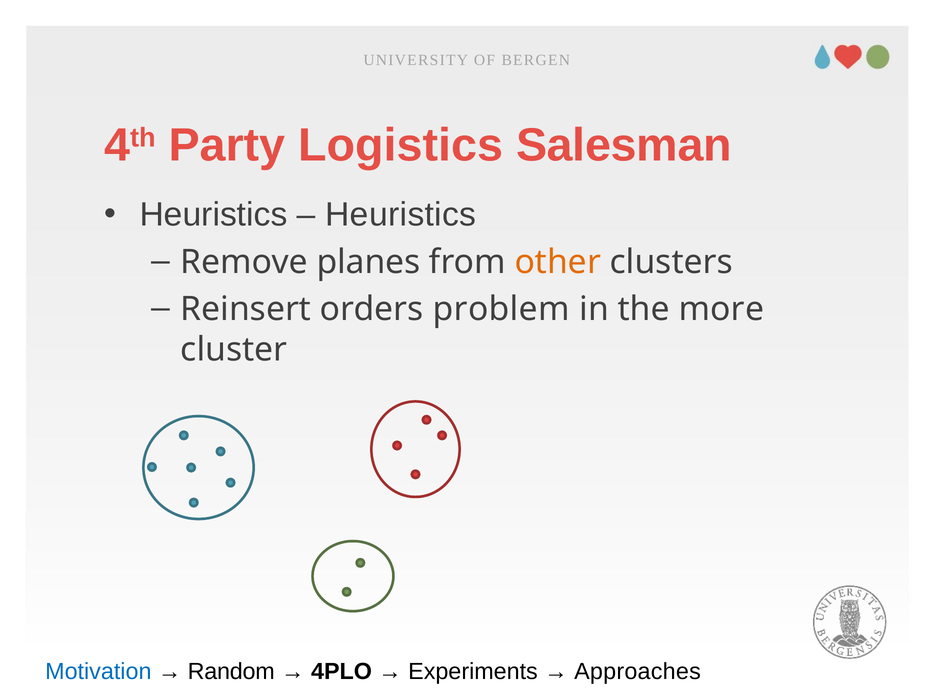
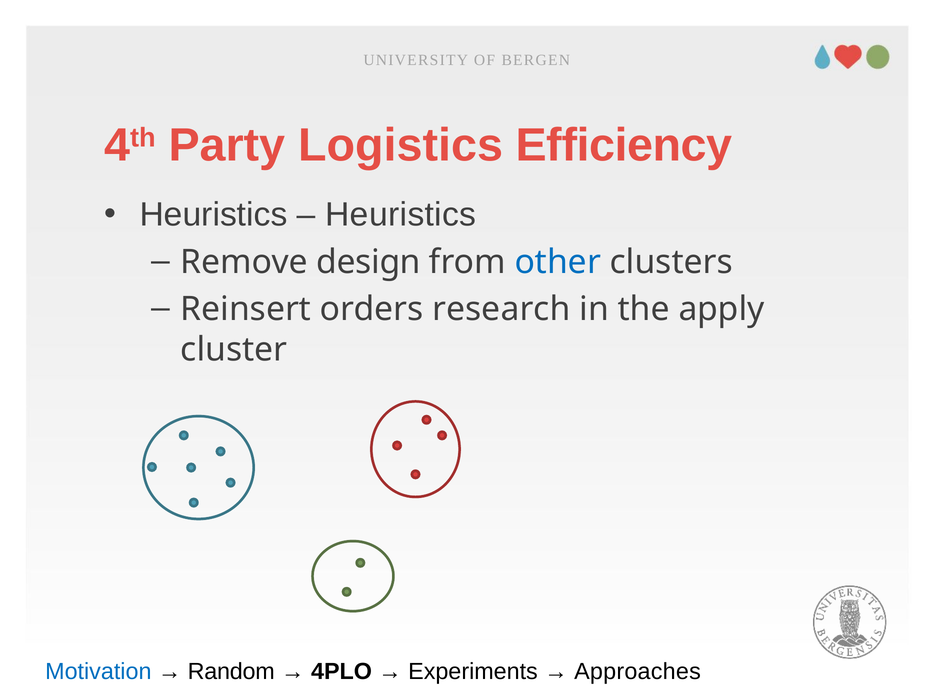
Salesman: Salesman -> Efficiency (624, 146)
planes: planes -> design (369, 262)
other colour: orange -> blue (558, 262)
problem: problem -> research (501, 309)
more: more -> apply (721, 309)
